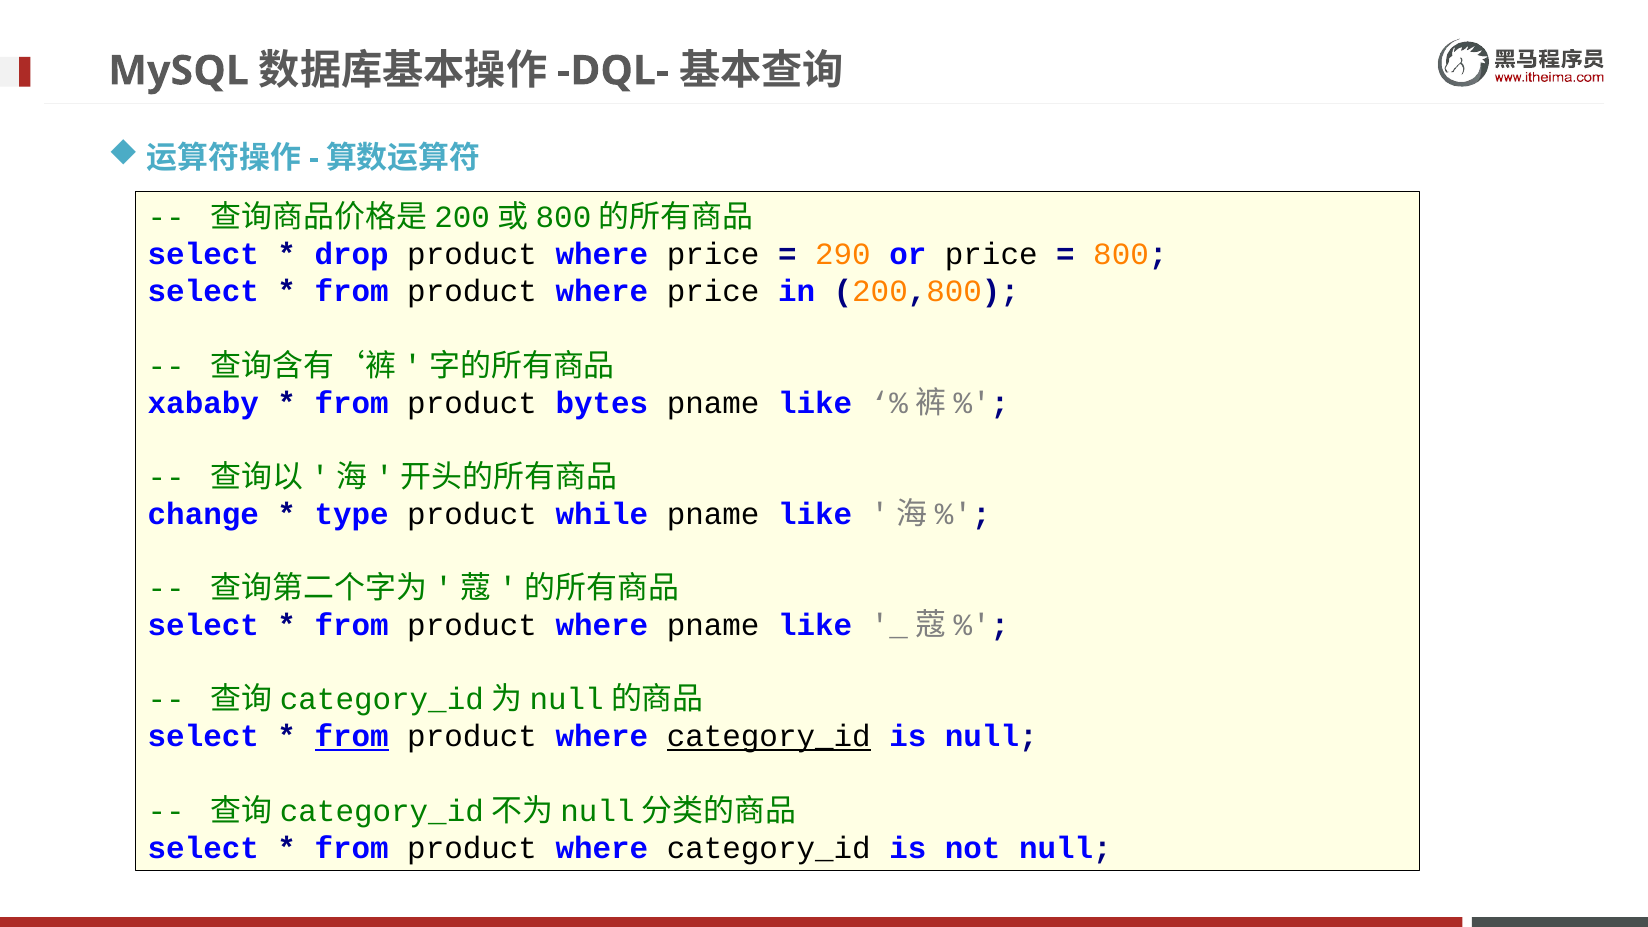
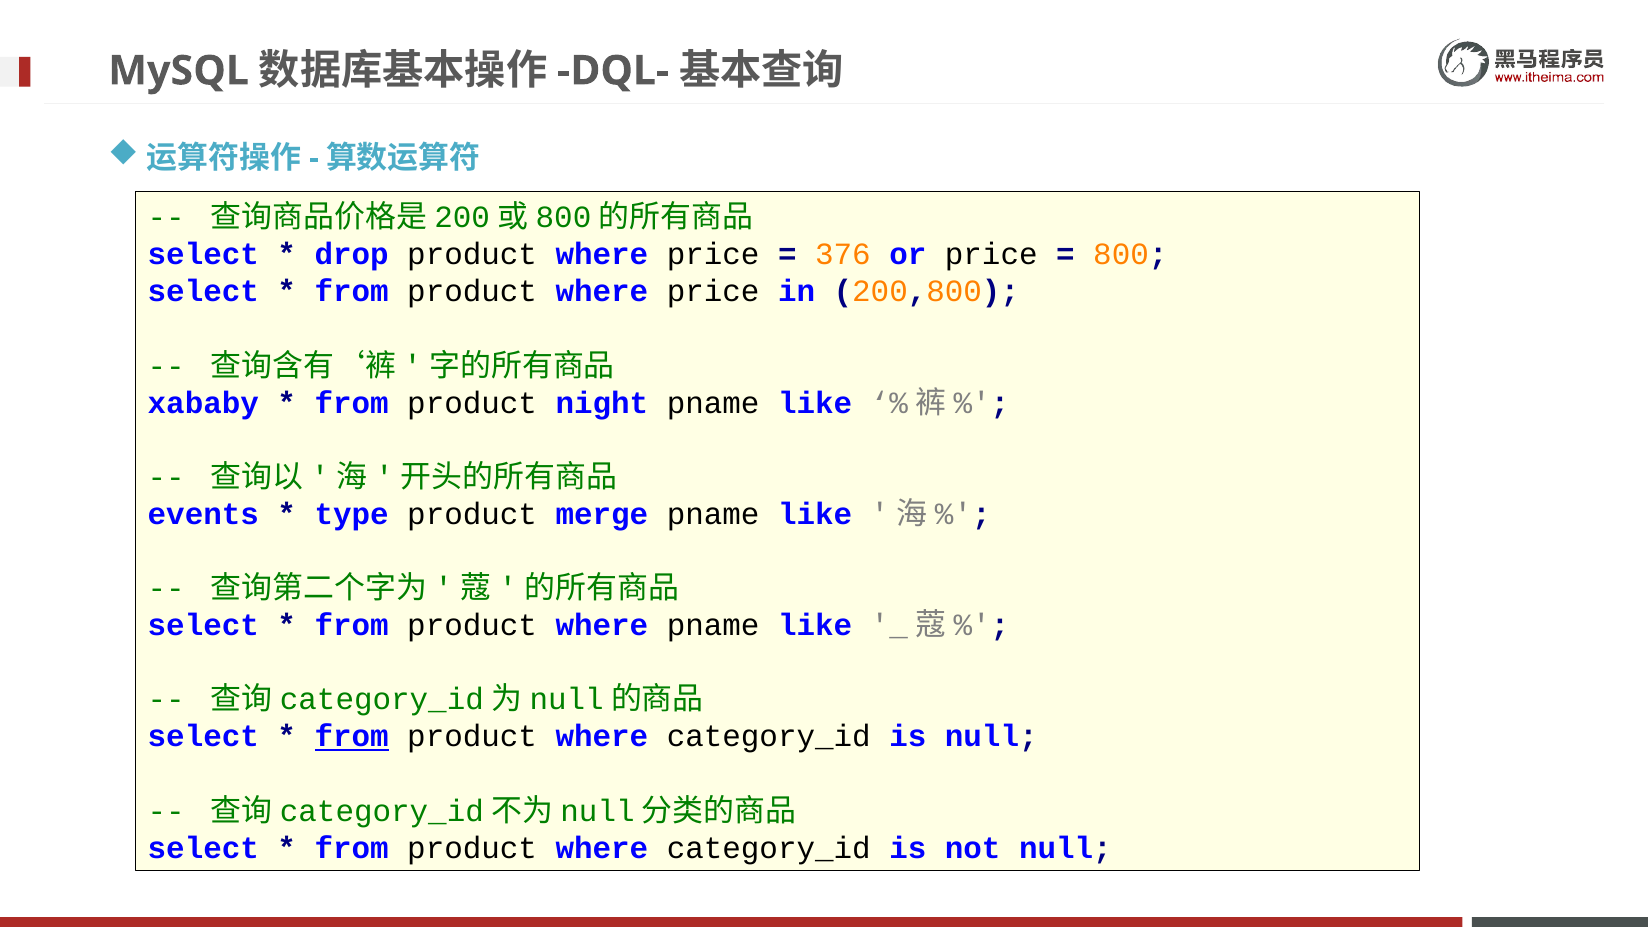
290: 290 -> 376 (843, 255)
bytes: bytes -> night (602, 403)
change: change -> events (203, 514)
while: while -> merge (602, 514)
category_id underline: present -> none (769, 737)
